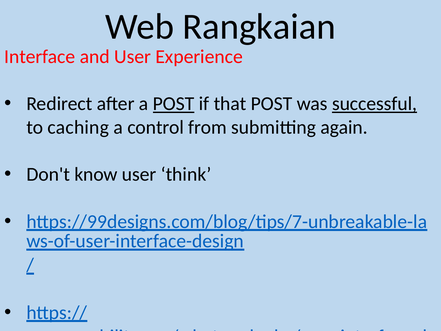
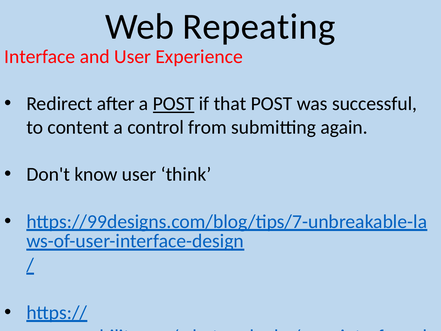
Rangkaian: Rangkaian -> Repeating (259, 27)
successful underline: present -> none (375, 104)
caching: caching -> content (78, 127)
